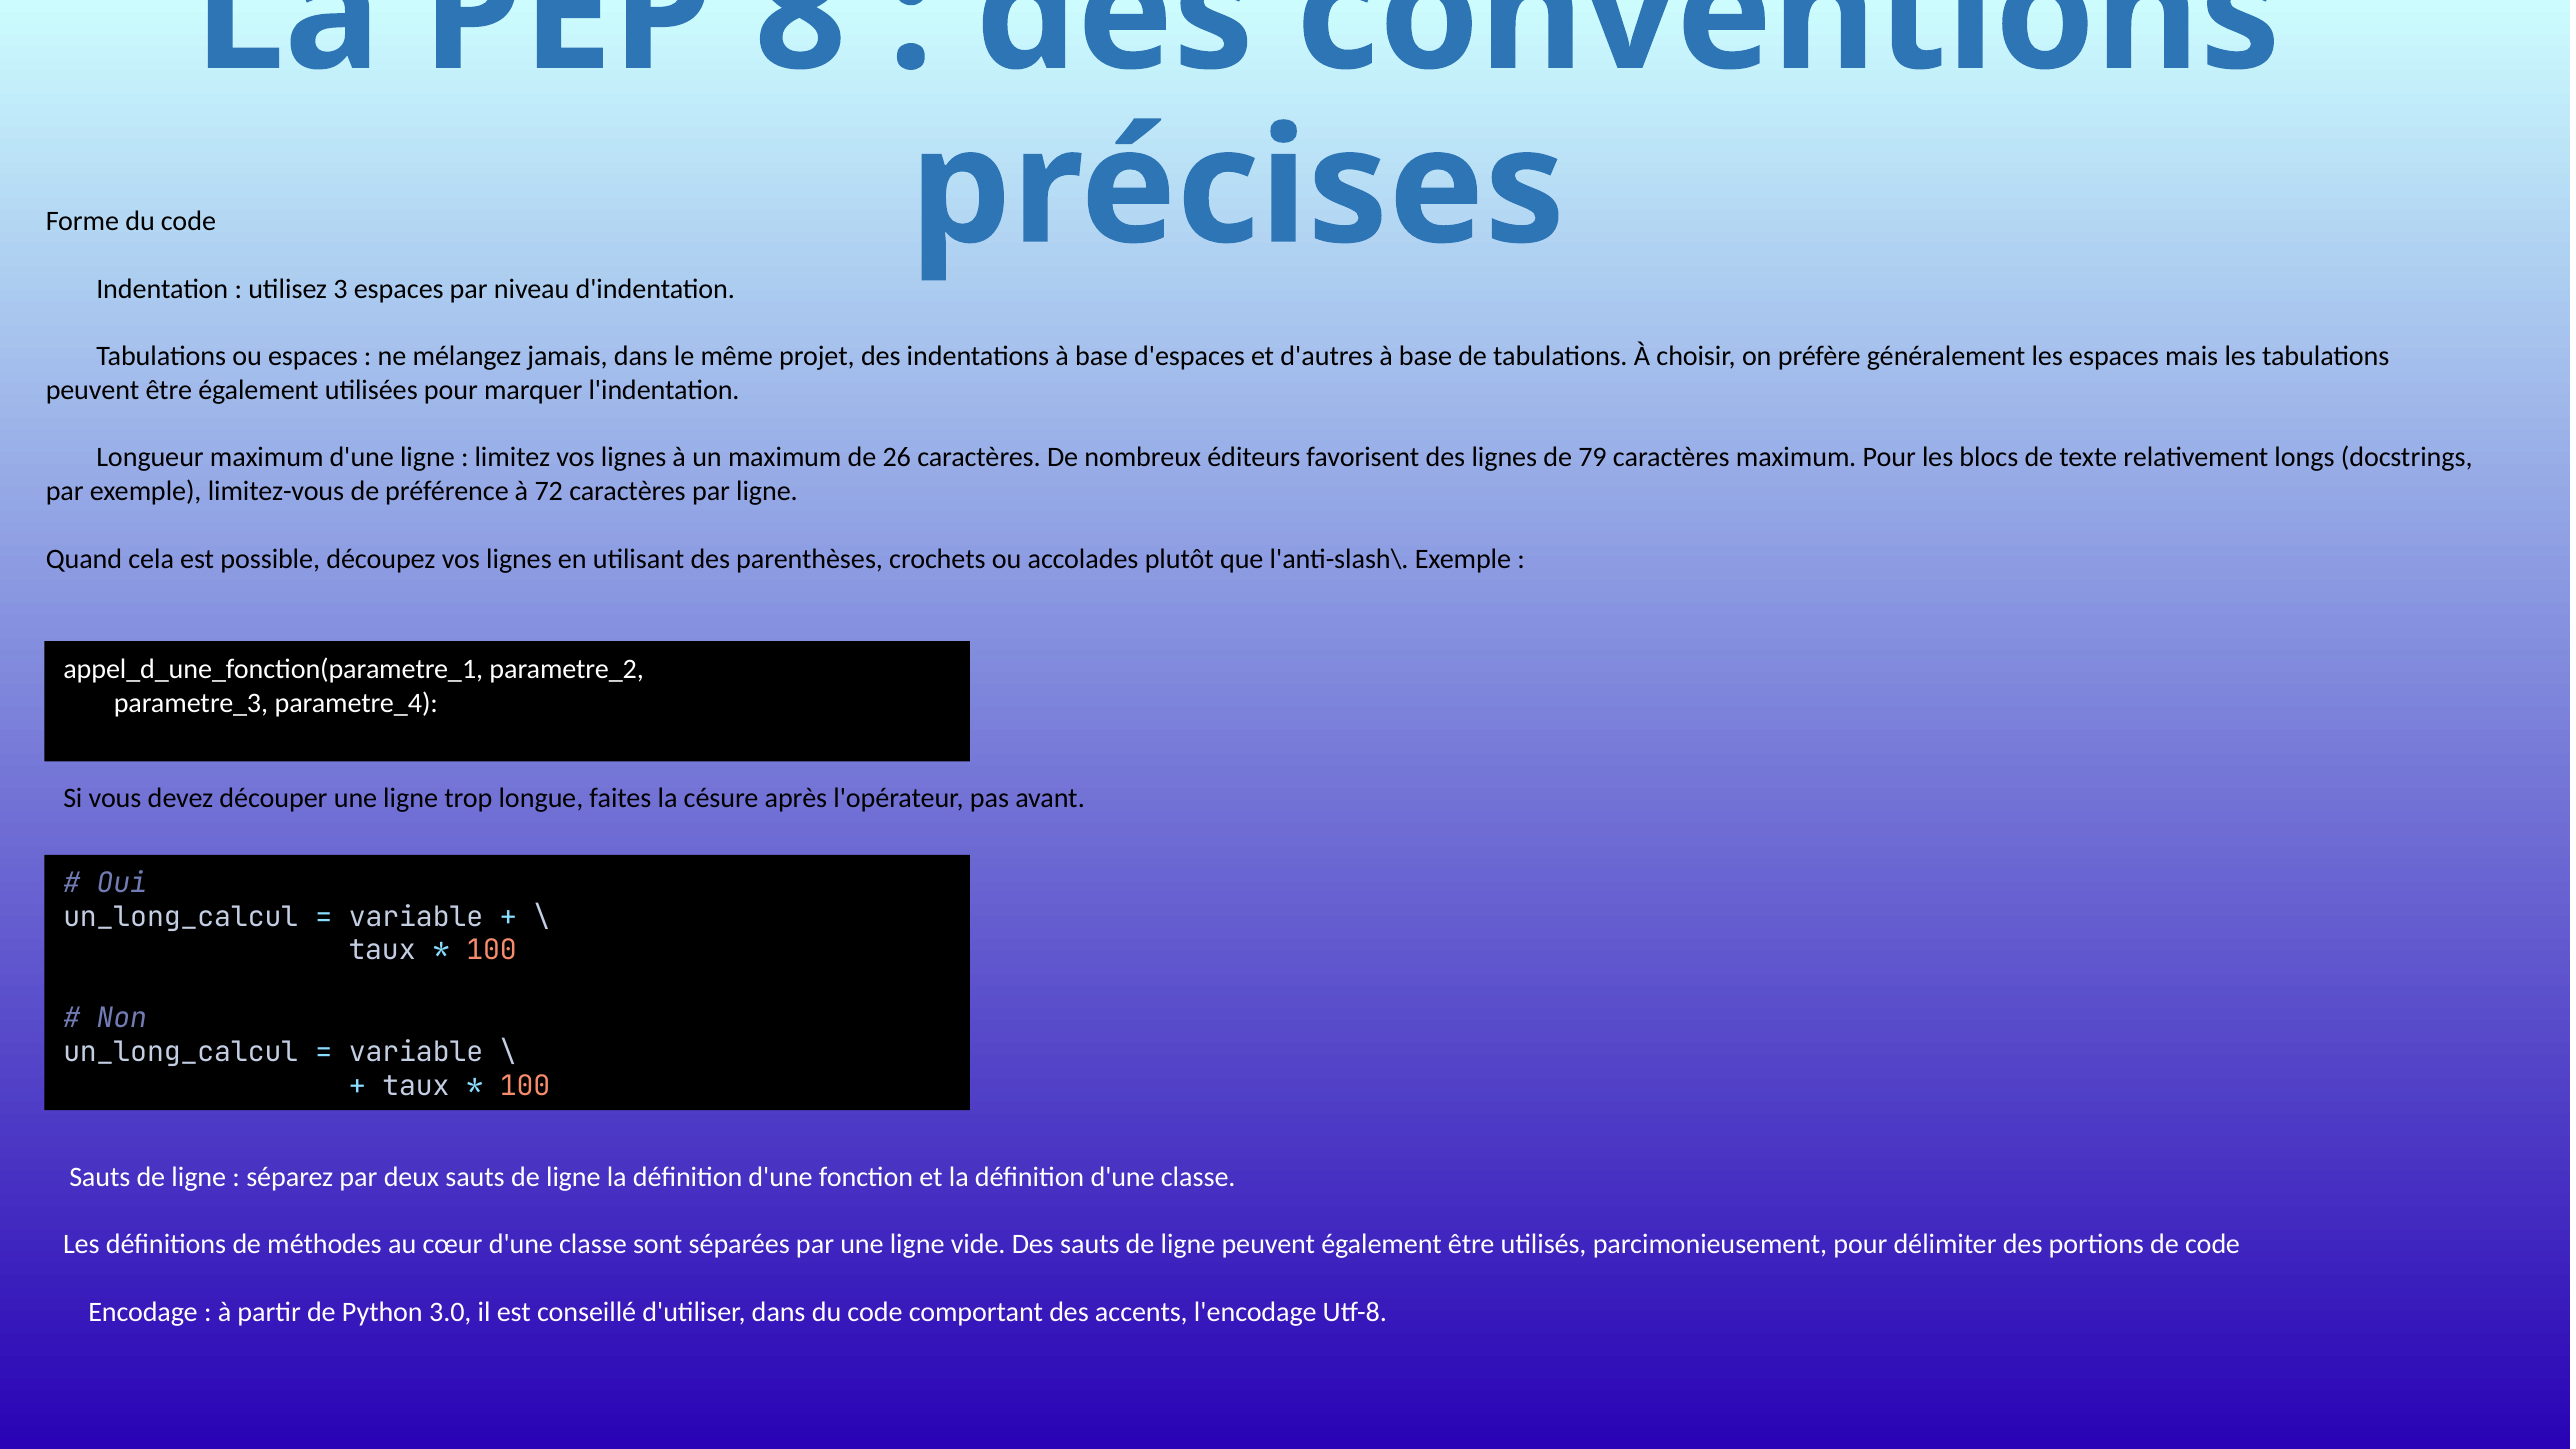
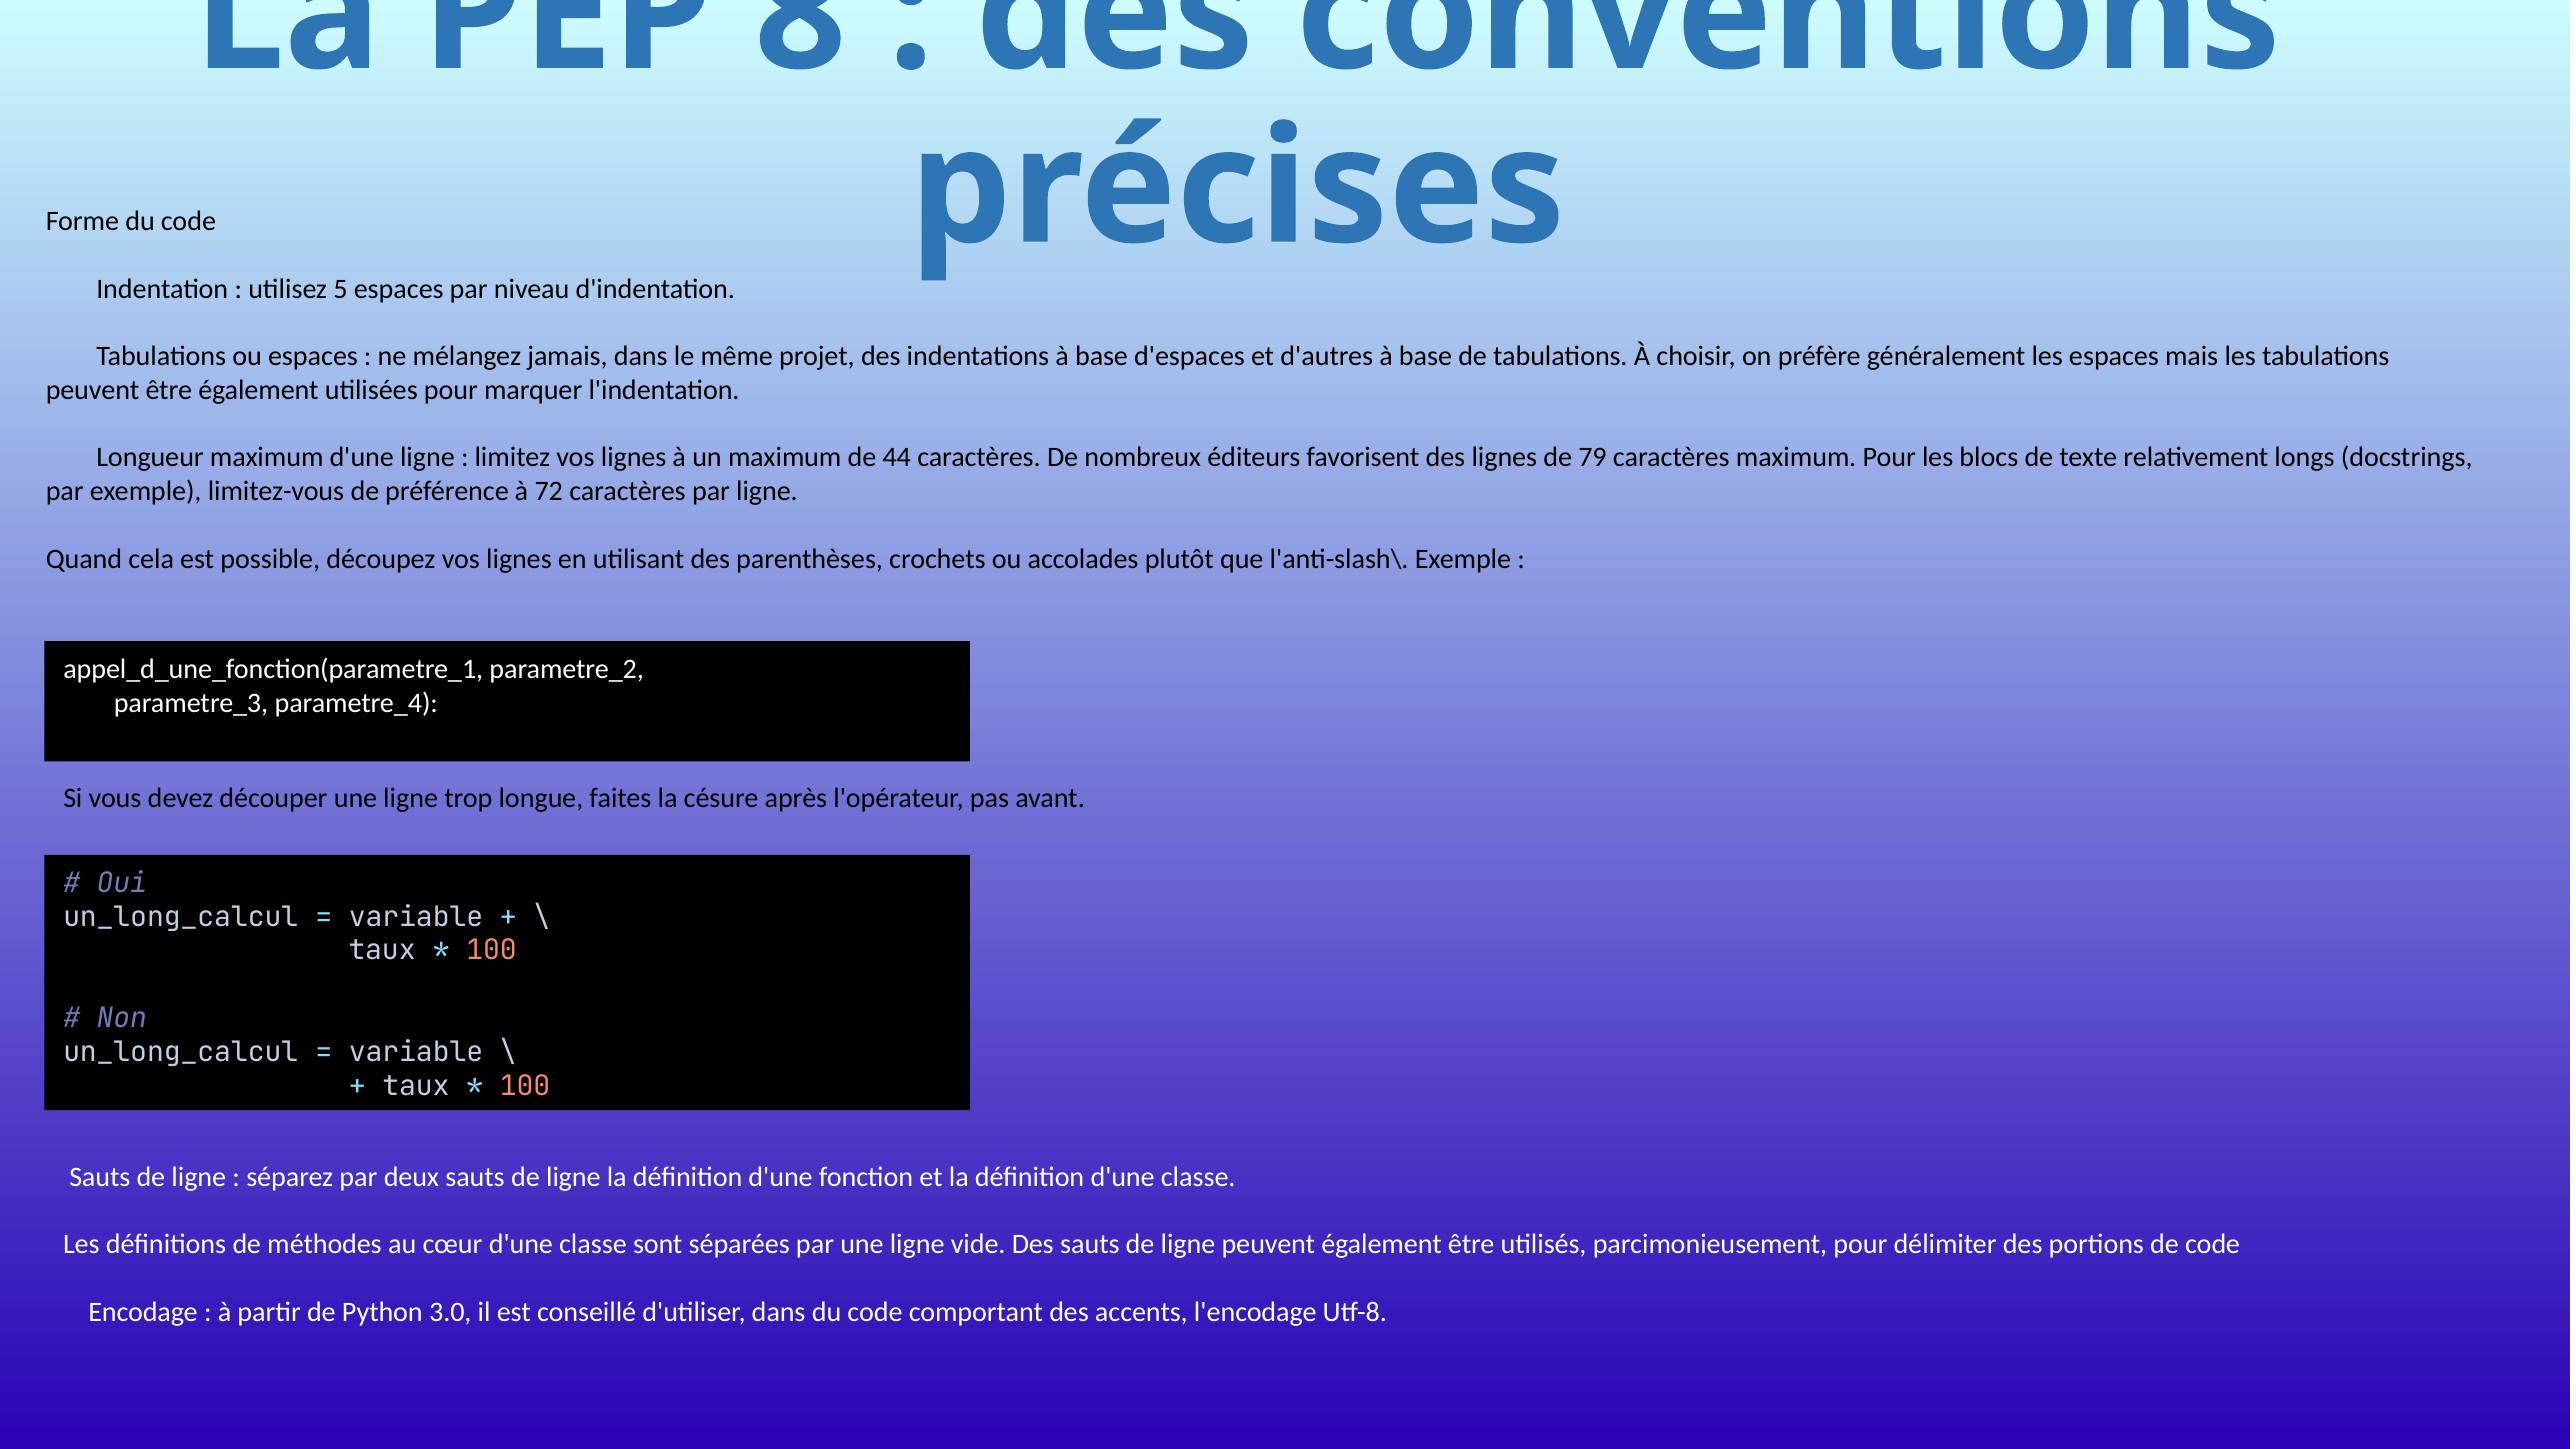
3: 3 -> 5 (340, 289)
26: 26 -> 44 (897, 458)
